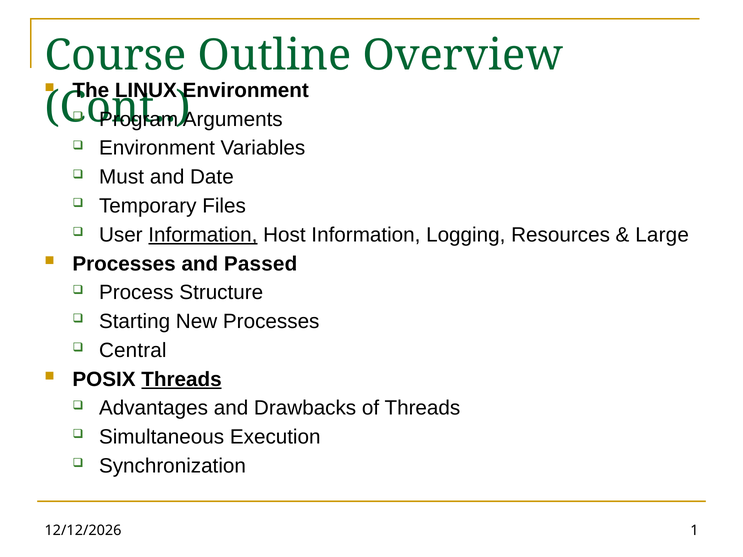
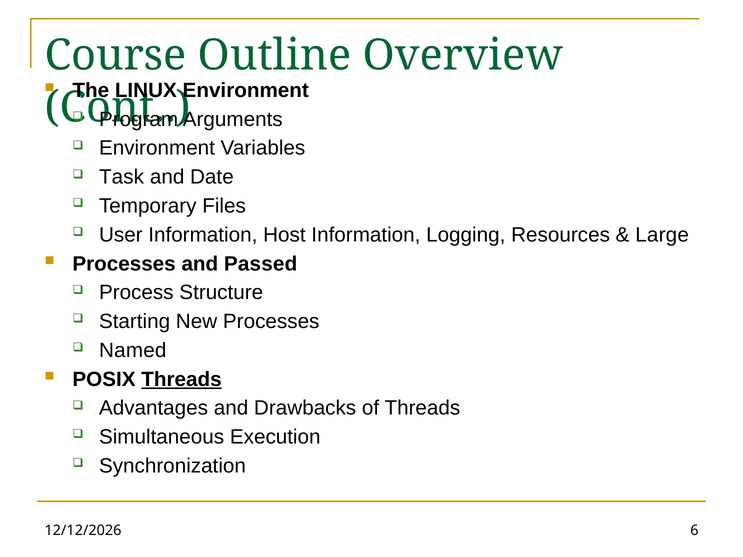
Must: Must -> Task (122, 177)
Information underline: present -> none (203, 235)
Central: Central -> Named (133, 351)
1: 1 -> 6 (694, 531)
